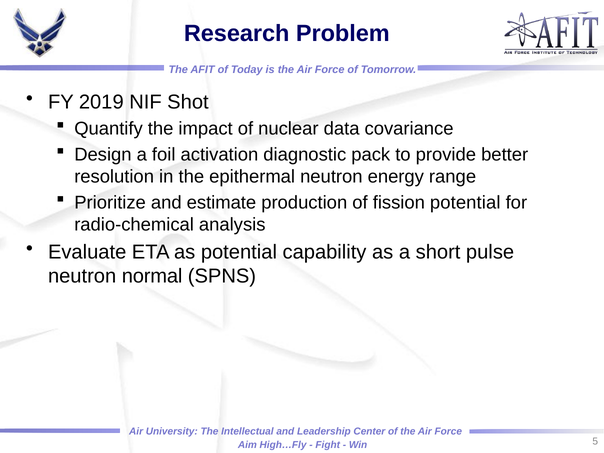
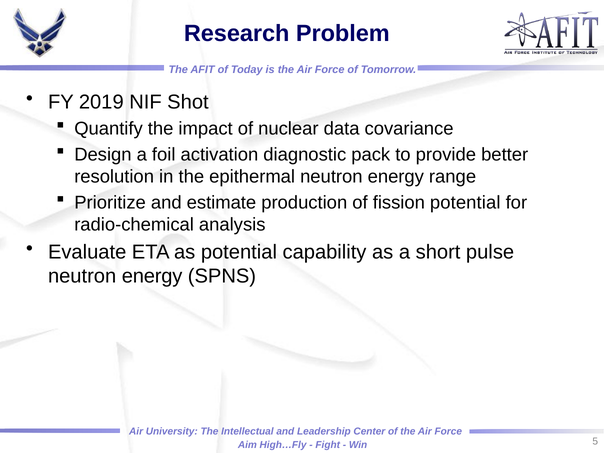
normal: normal -> energy (152, 276)
